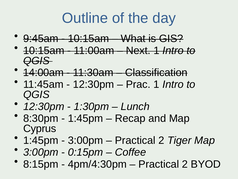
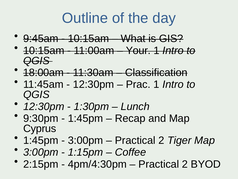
Next: Next -> Your (138, 50)
14:00am: 14:00am -> 18:00am (43, 72)
8:30pm: 8:30pm -> 9:30pm (41, 118)
0:15pm: 0:15pm -> 1:15pm (85, 152)
8:15pm: 8:15pm -> 2:15pm (41, 164)
